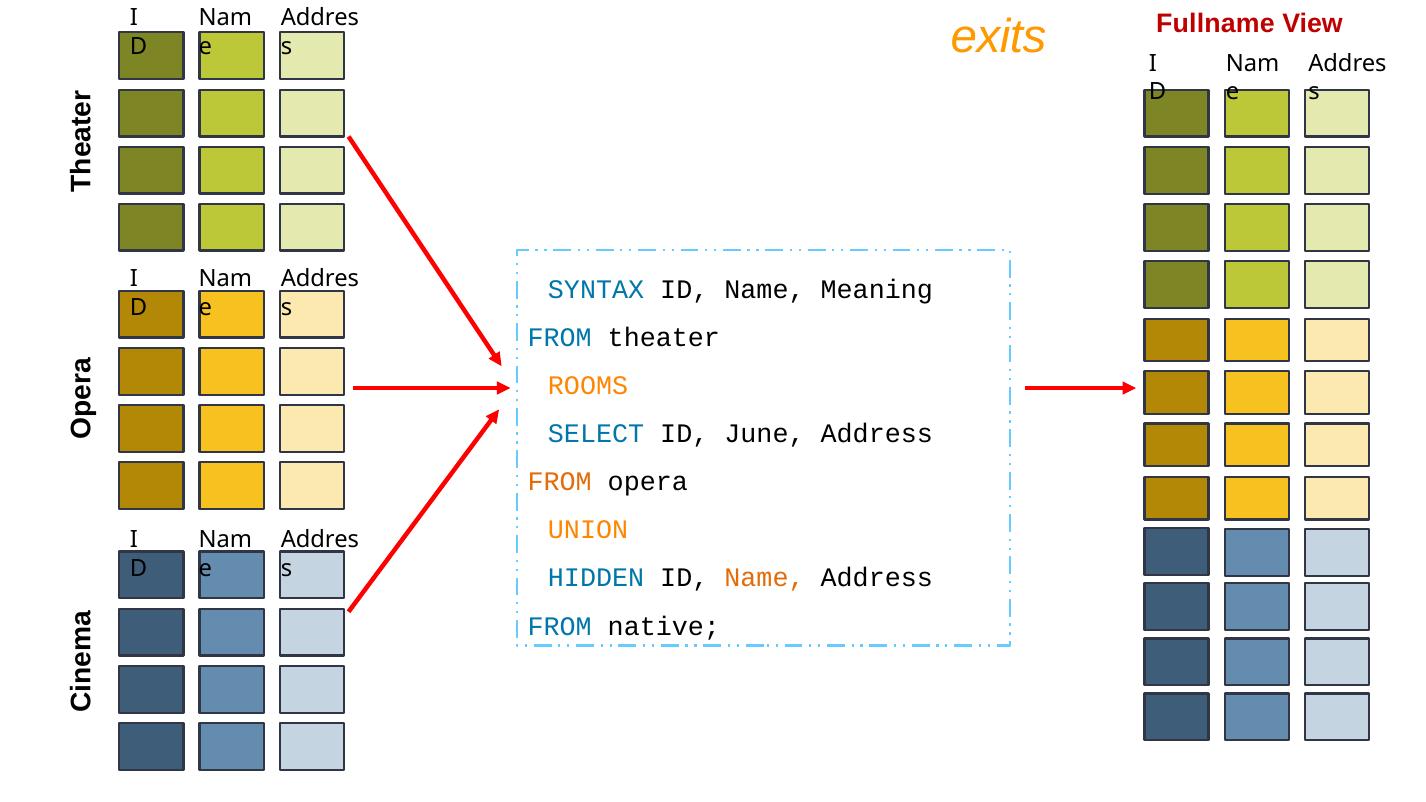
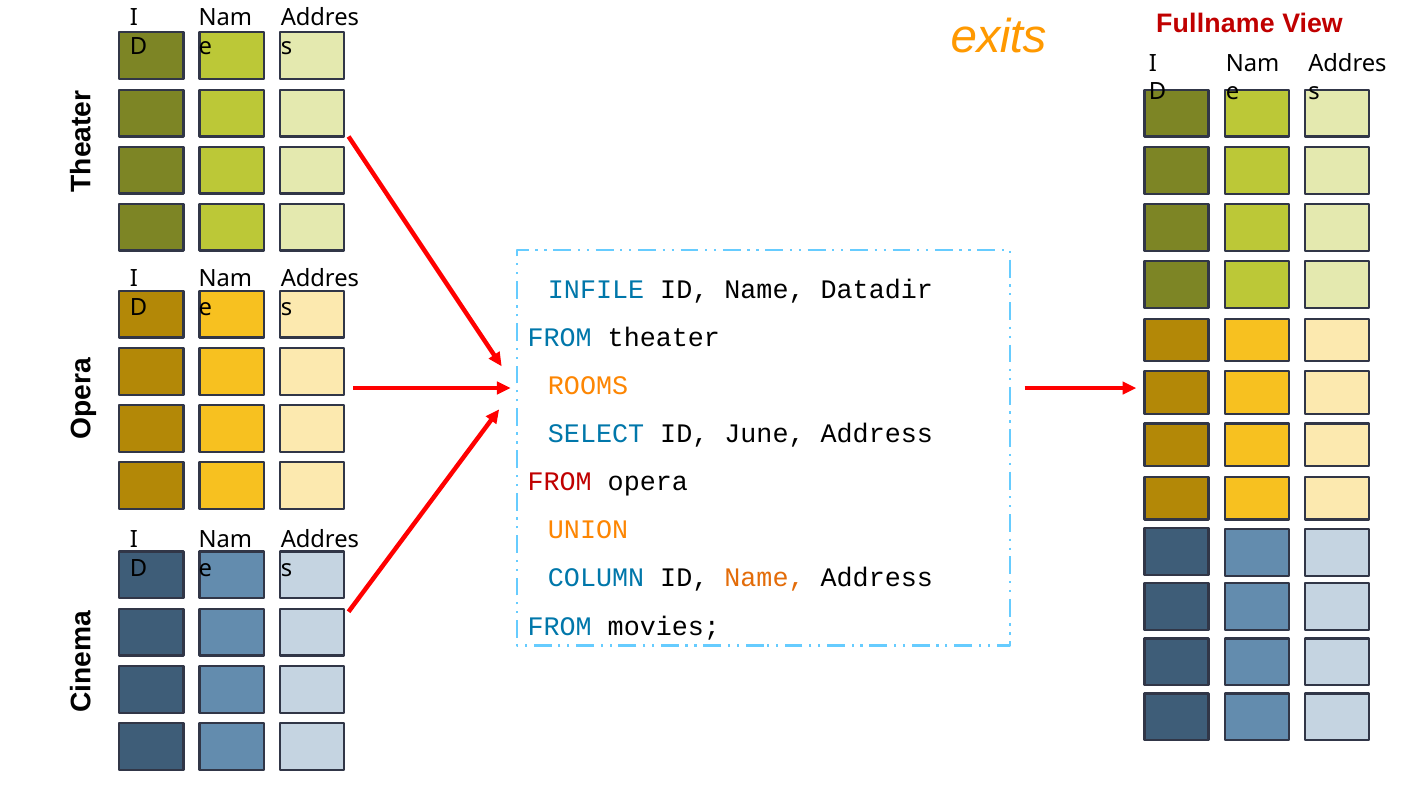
SYNTAX: SYNTAX -> INFILE (596, 289)
Meaning: Meaning -> Datadir (877, 289)
FROM colour: orange -> red (560, 482)
HIDDEN: HIDDEN -> COLUMN (596, 578)
native: native -> movies (664, 626)
